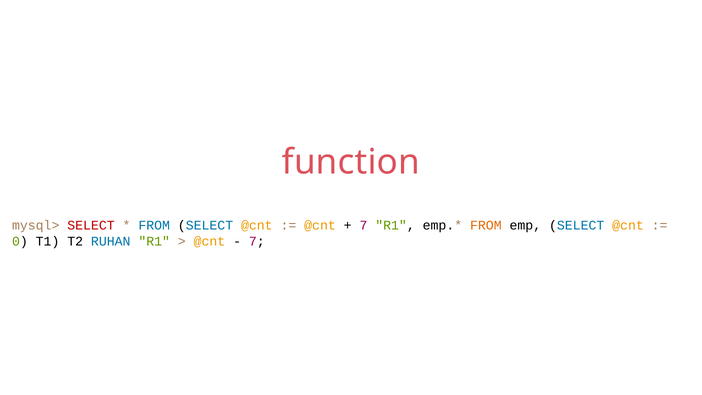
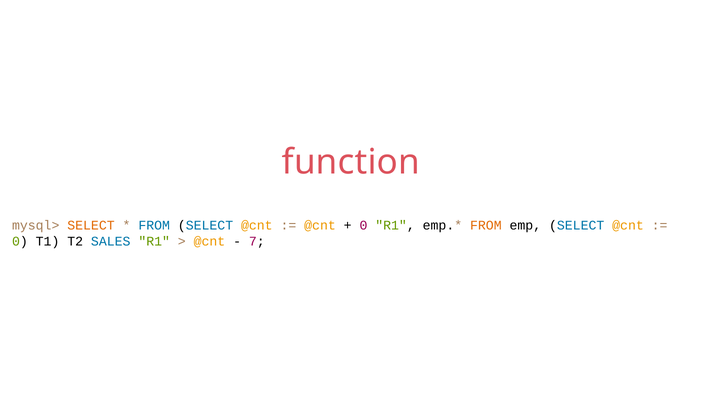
SELECT colour: red -> orange (91, 225)
7: 7 -> 0 (363, 225)
RUHAN: RUHAN -> SALES (111, 241)
